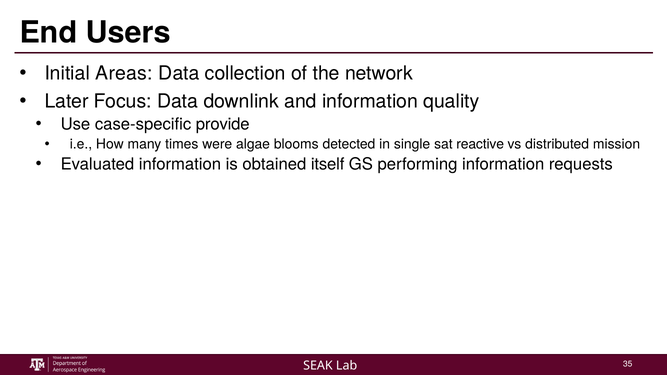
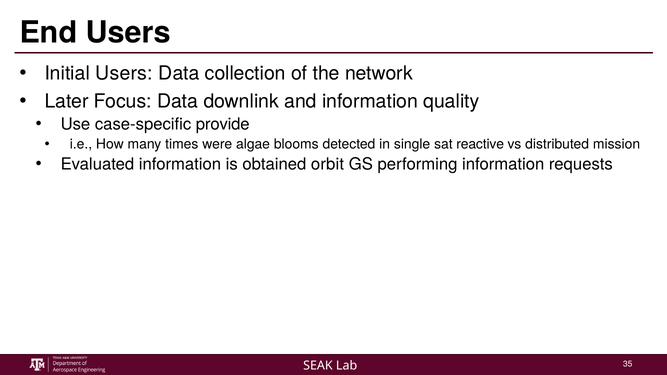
Initial Areas: Areas -> Users (124, 73)
itself: itself -> orbit (328, 164)
